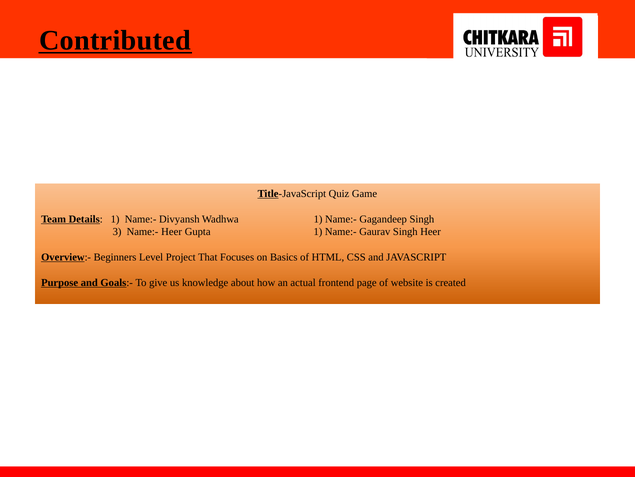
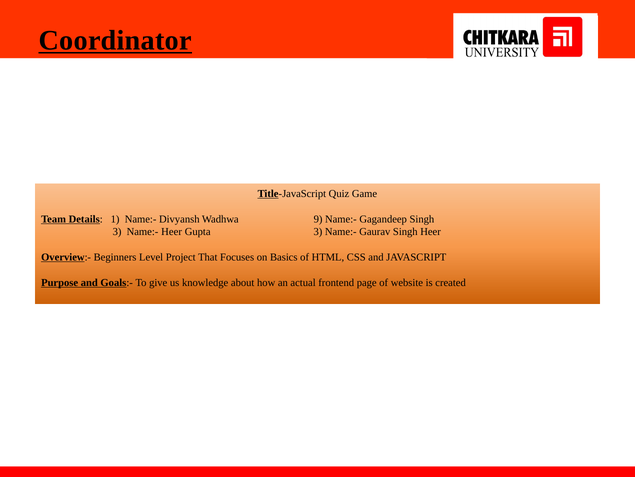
Contributed: Contributed -> Coordinator (115, 40)
Wadhwa 1: 1 -> 9 (318, 219)
Gupta 1: 1 -> 3 (318, 231)
